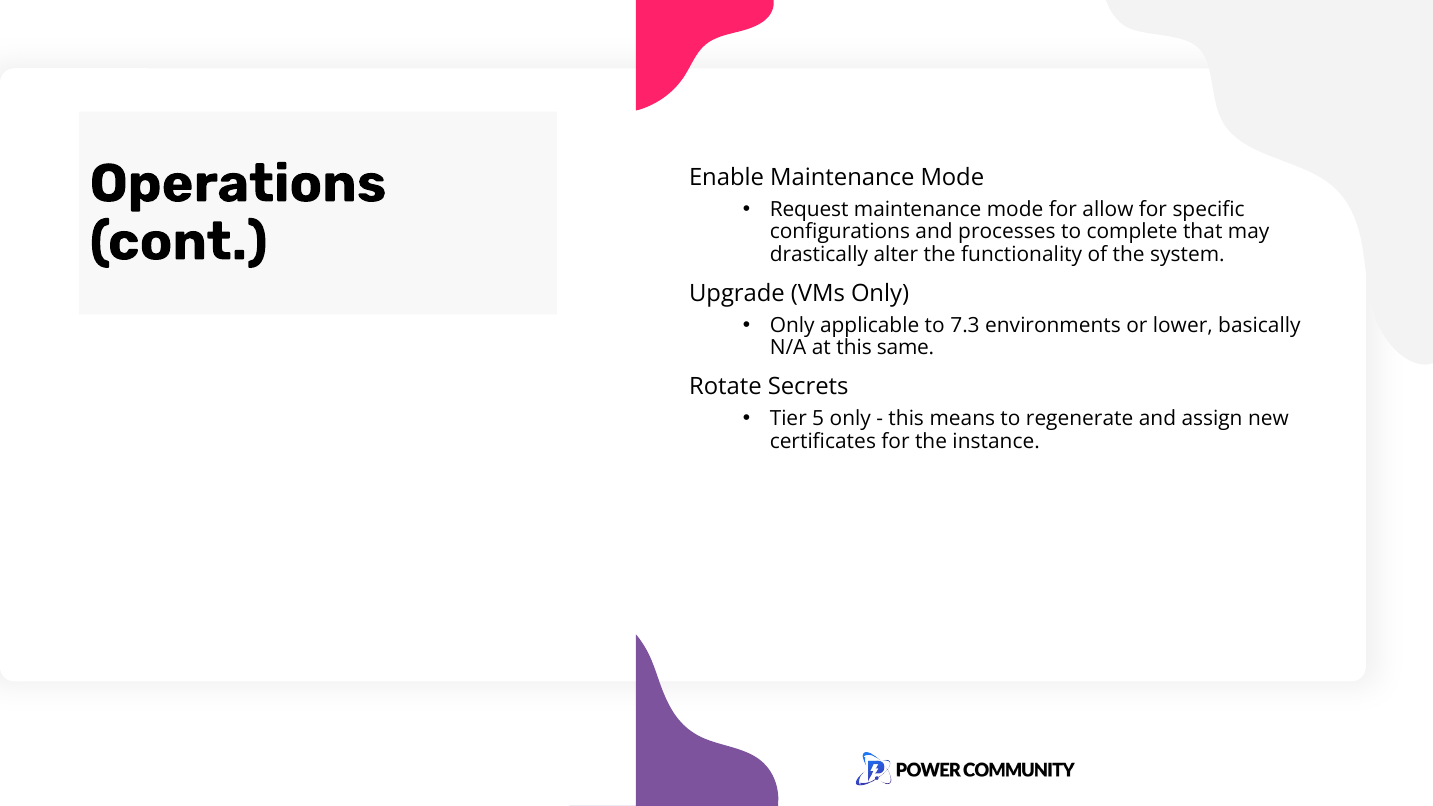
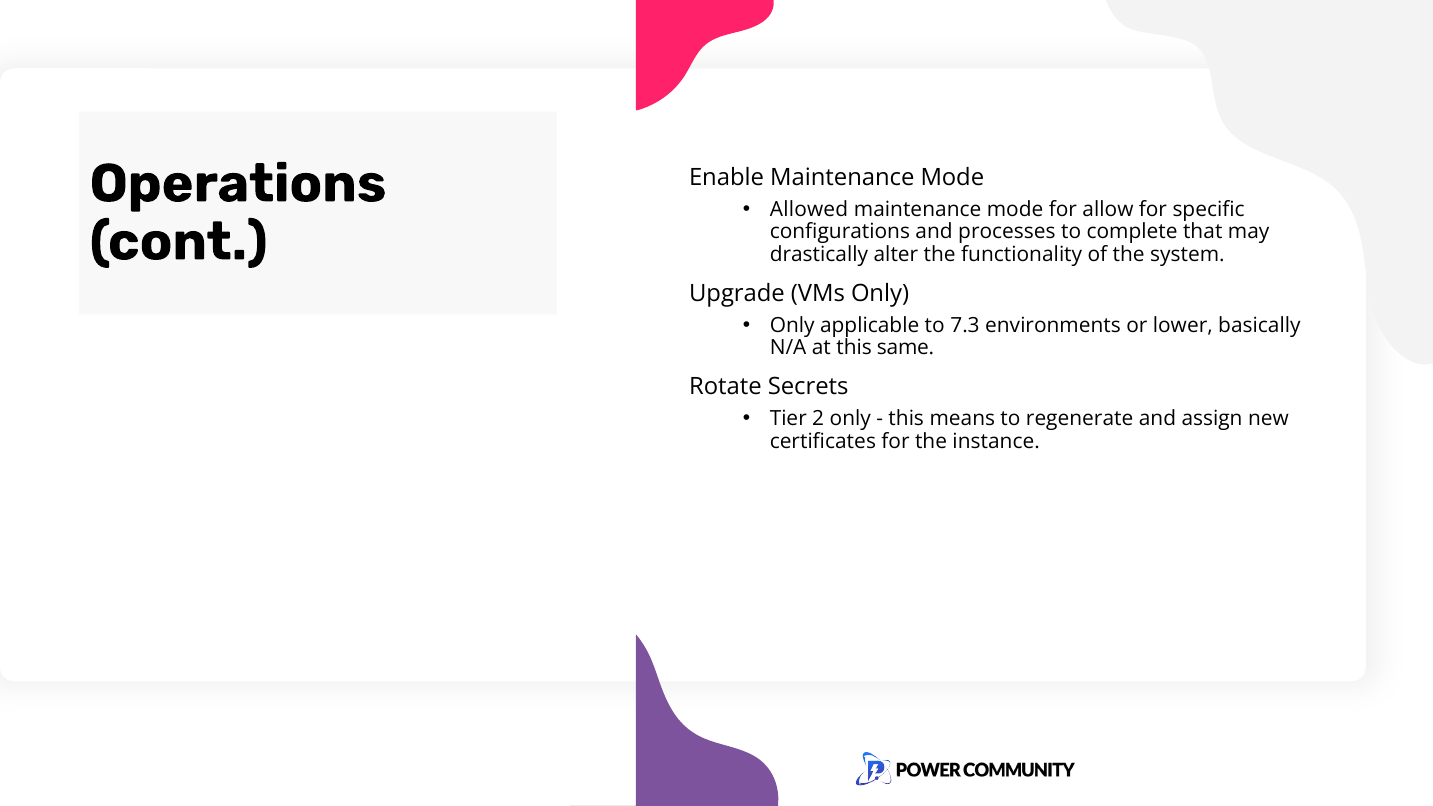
Request: Request -> Allowed (809, 209)
5: 5 -> 2 (818, 419)
